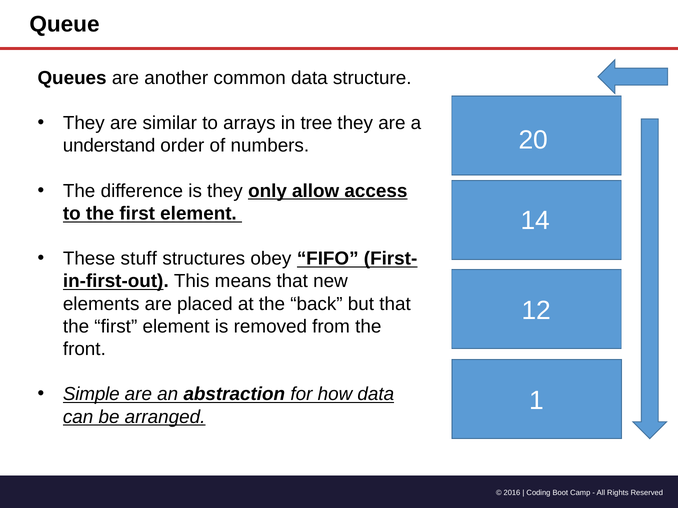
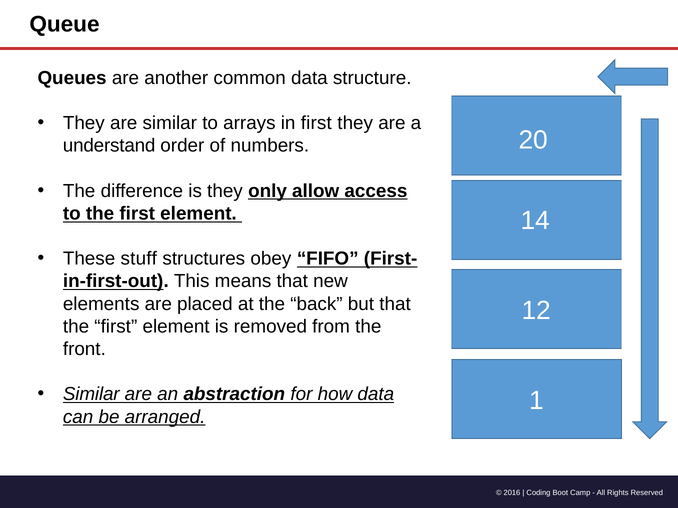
in tree: tree -> first (316, 123)
Simple: Simple -> Similar (91, 395)
